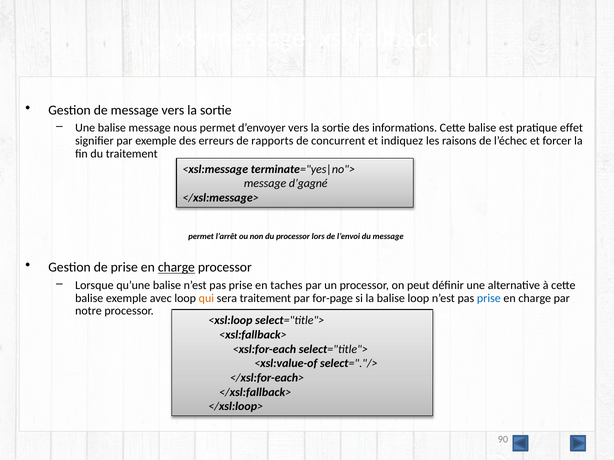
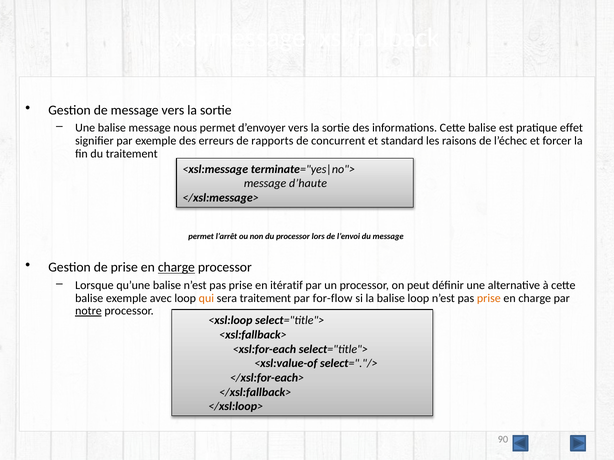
indiquez: indiquez -> standard (402, 141)
d’gagné: d’gagné -> d’haute (308, 184)
taches: taches -> itératif (286, 285)
for-page: for-page -> for-flow (333, 298)
prise colour: blue -> orange (489, 298)
notre underline: none -> present (88, 311)
